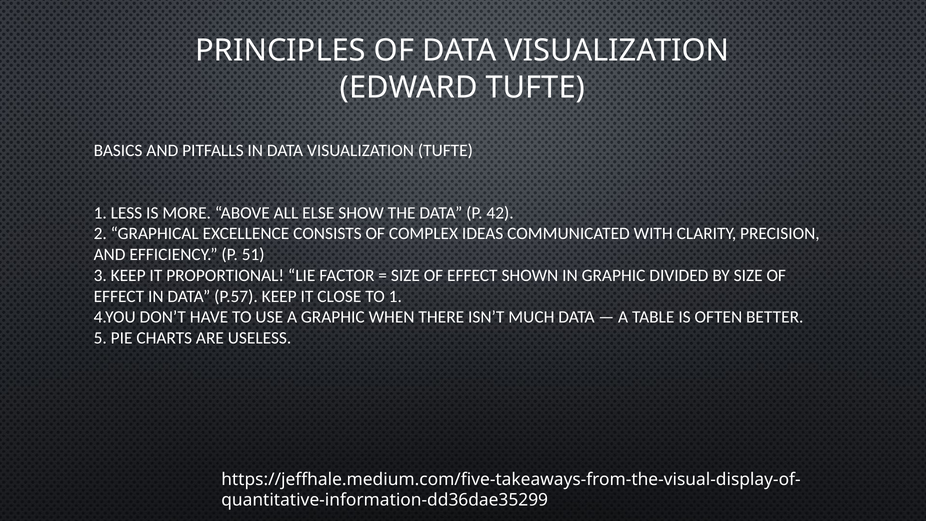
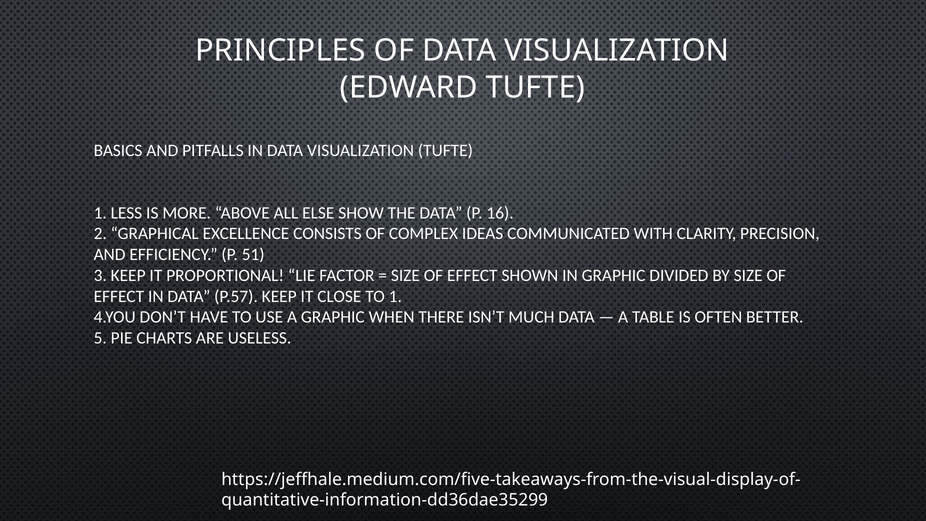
42: 42 -> 16 (500, 213)
